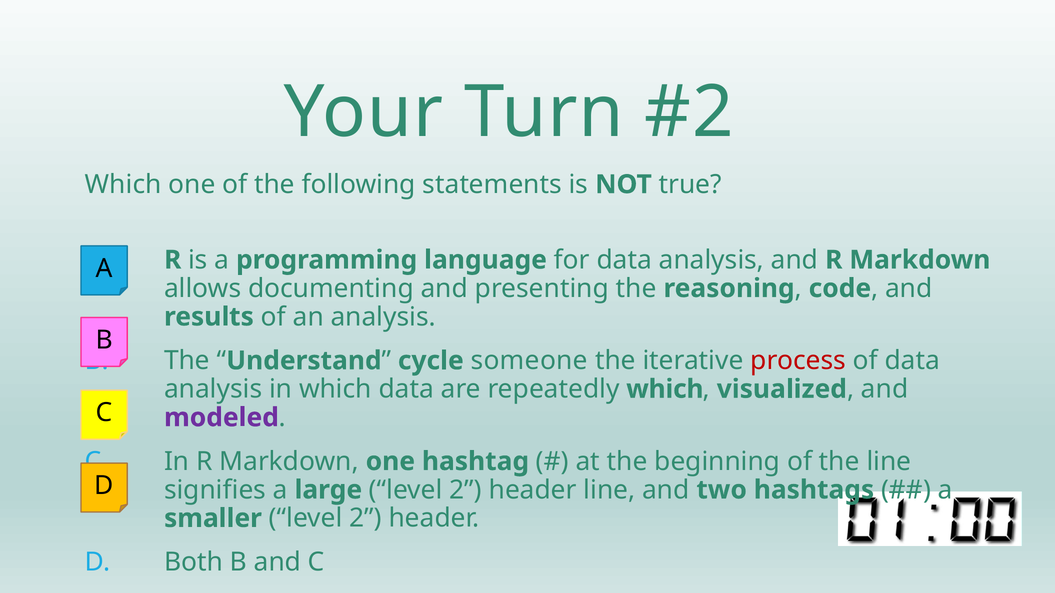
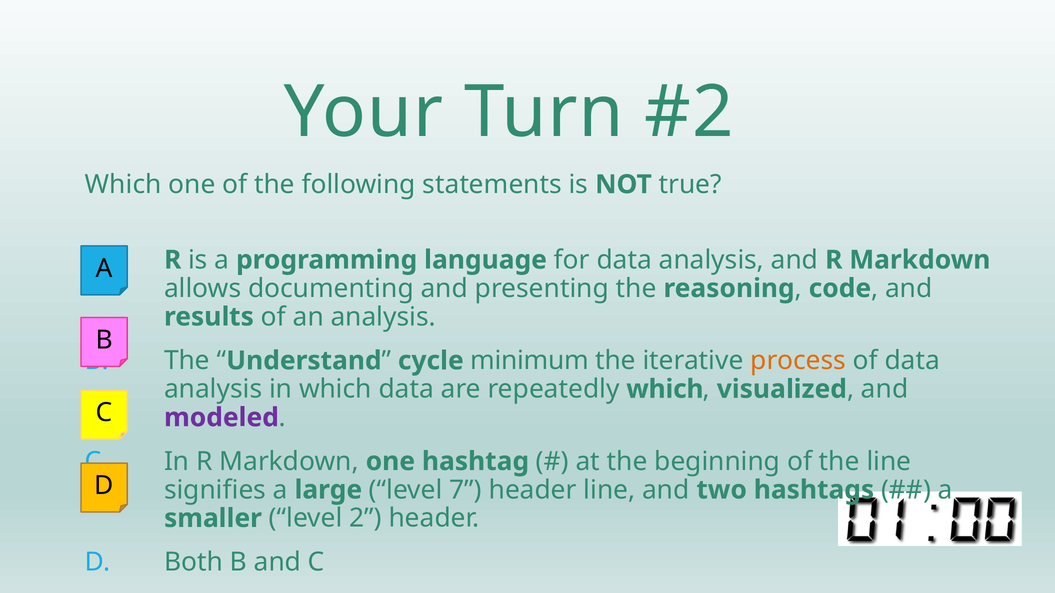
someone: someone -> minimum (530, 361)
process colour: red -> orange (798, 361)
large level 2: 2 -> 7 (466, 490)
